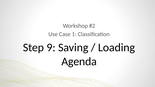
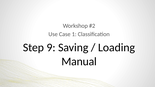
Agenda: Agenda -> Manual (79, 62)
